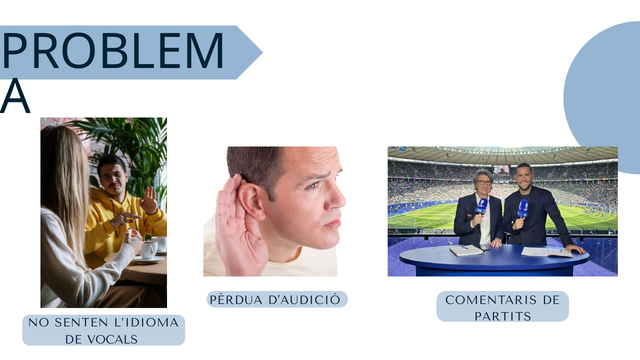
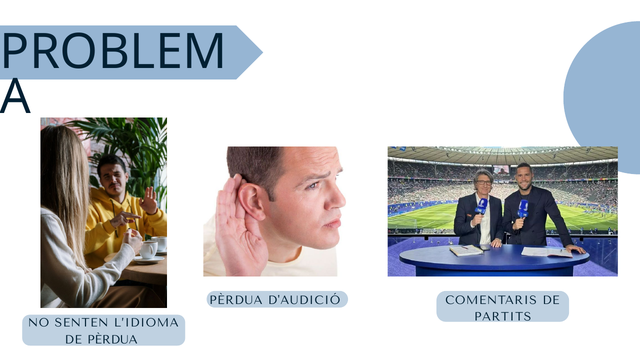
DE VOCALS: VOCALS -> PÈRDUA (112, 340)
